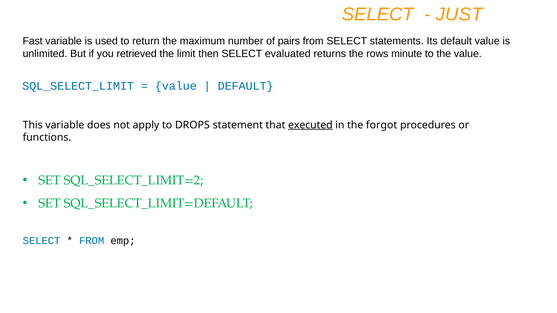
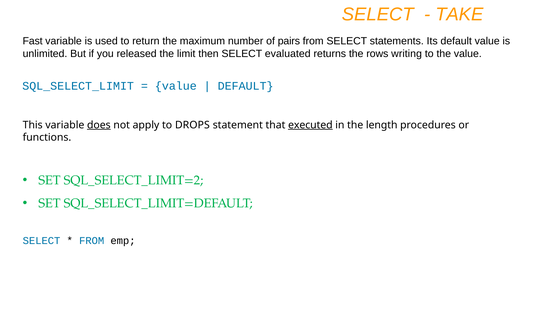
JUST: JUST -> TAKE (459, 14)
retrieved: retrieved -> released (137, 54)
minute: minute -> writing (407, 54)
does underline: none -> present (99, 125)
forgot: forgot -> length (382, 125)
